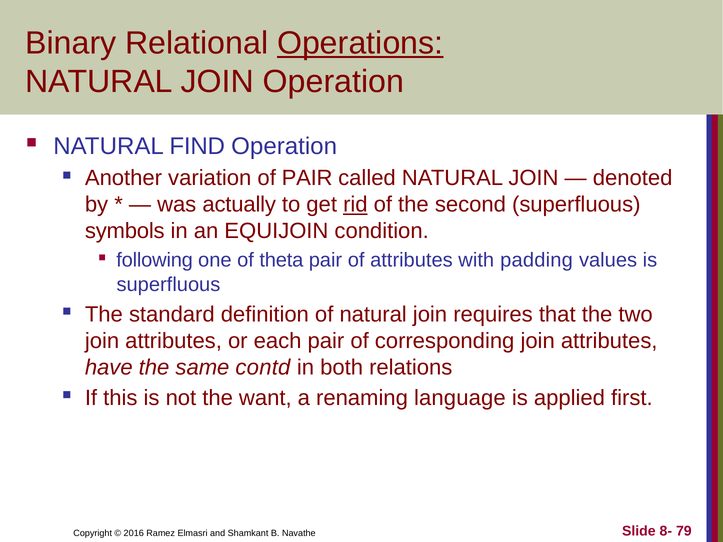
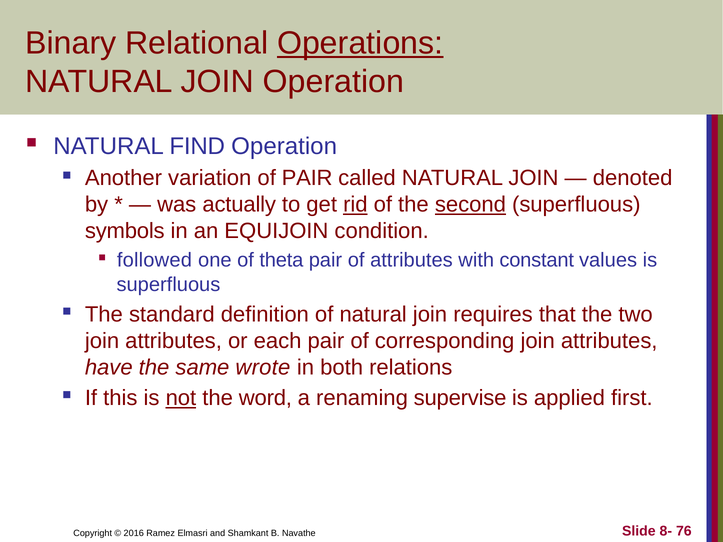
second underline: none -> present (470, 205)
following: following -> followed (154, 260)
padding: padding -> constant (537, 260)
contd: contd -> wrote (263, 367)
not underline: none -> present (181, 398)
want: want -> word (265, 398)
language: language -> supervise (460, 398)
79: 79 -> 76 (684, 531)
